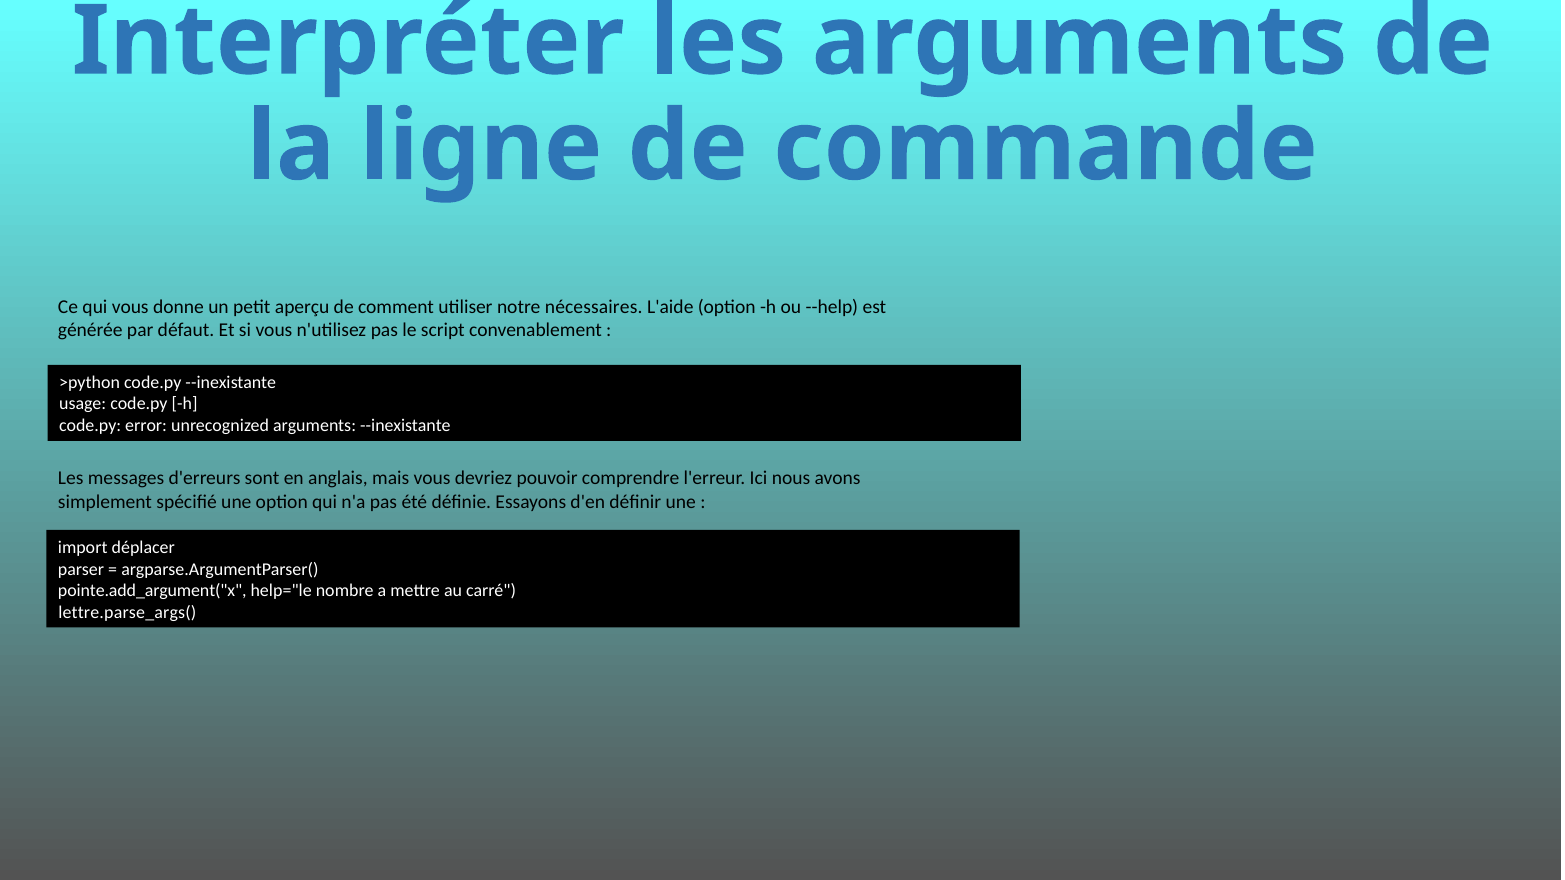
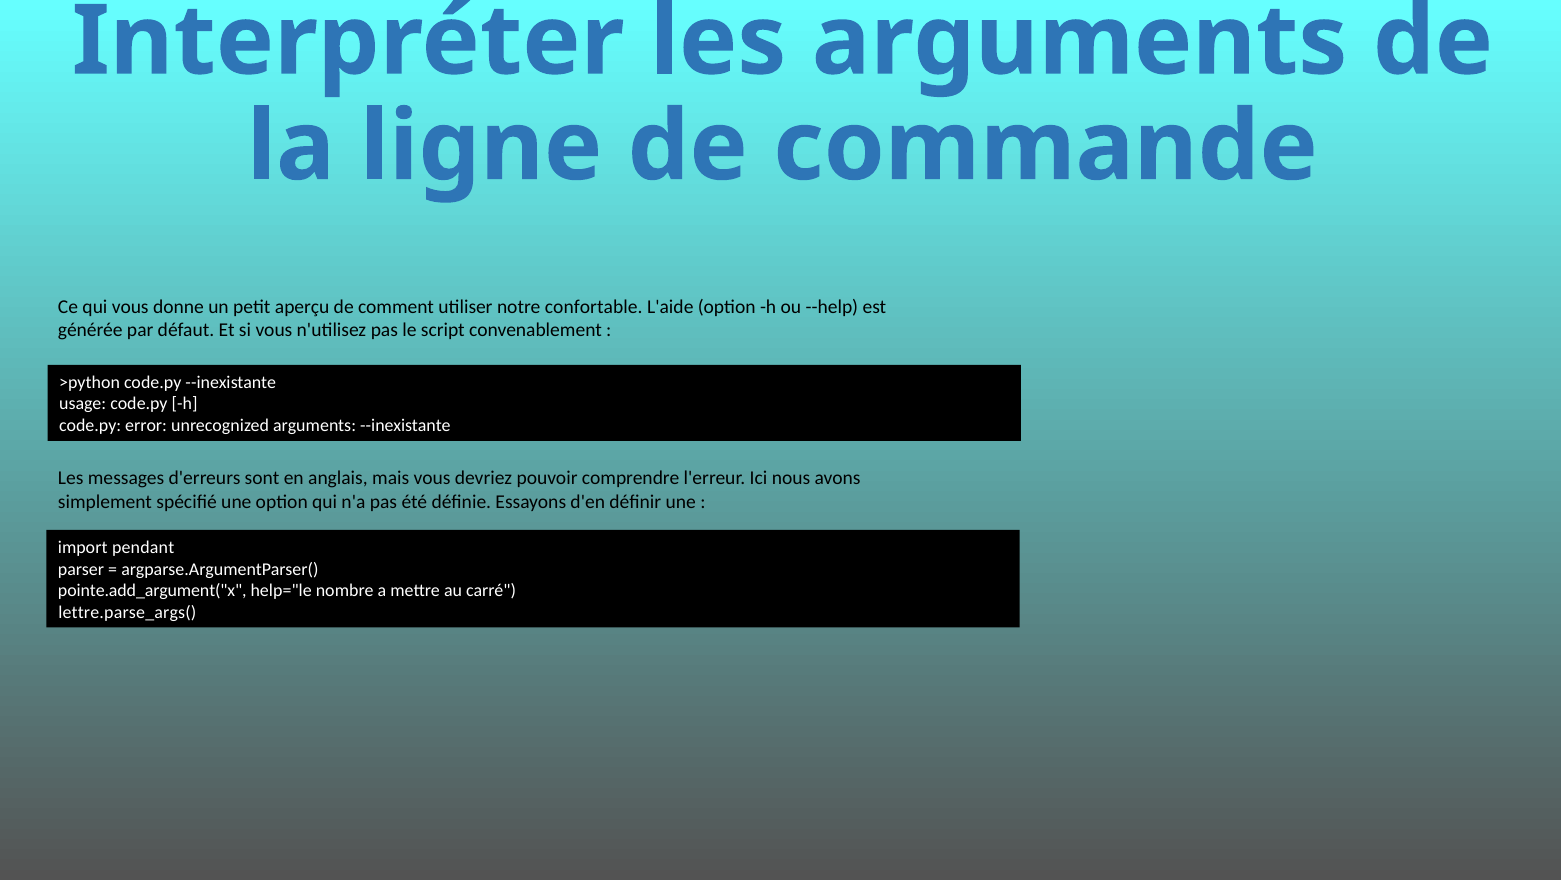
nécessaires: nécessaires -> confortable (594, 307)
déplacer: déplacer -> pendant (143, 548)
